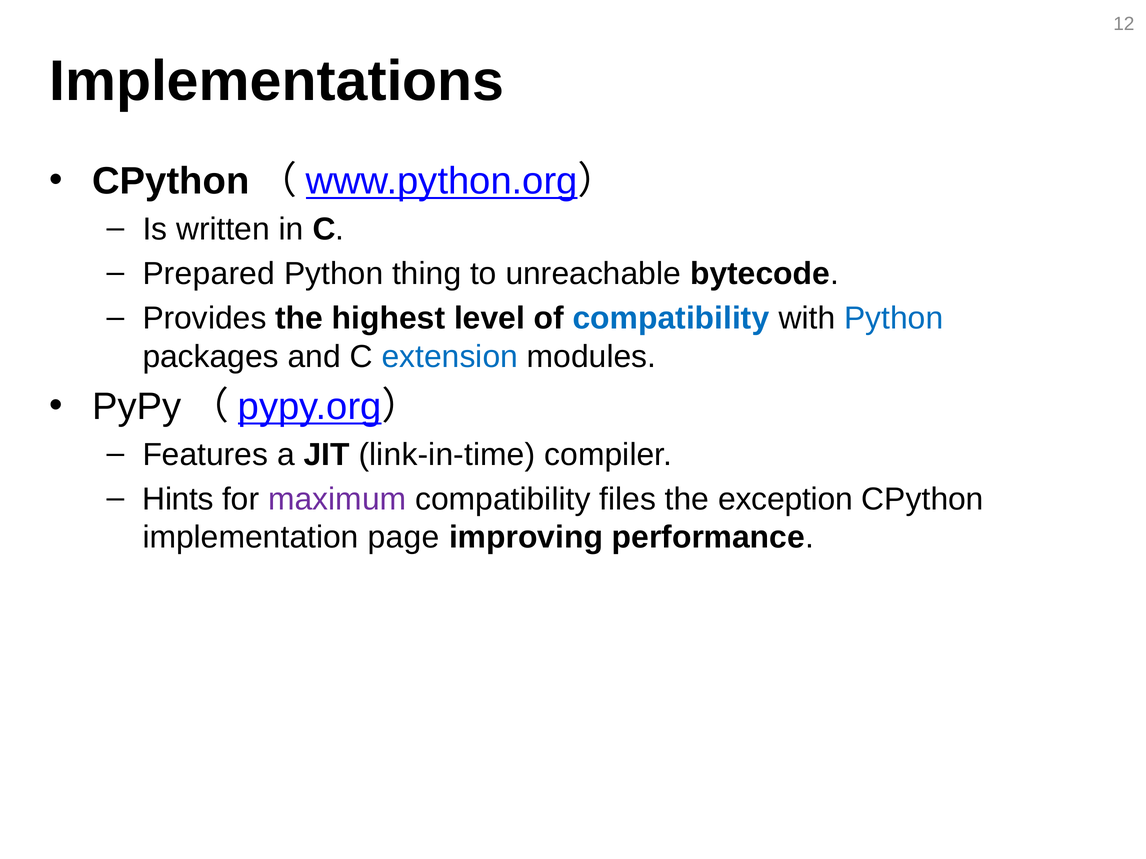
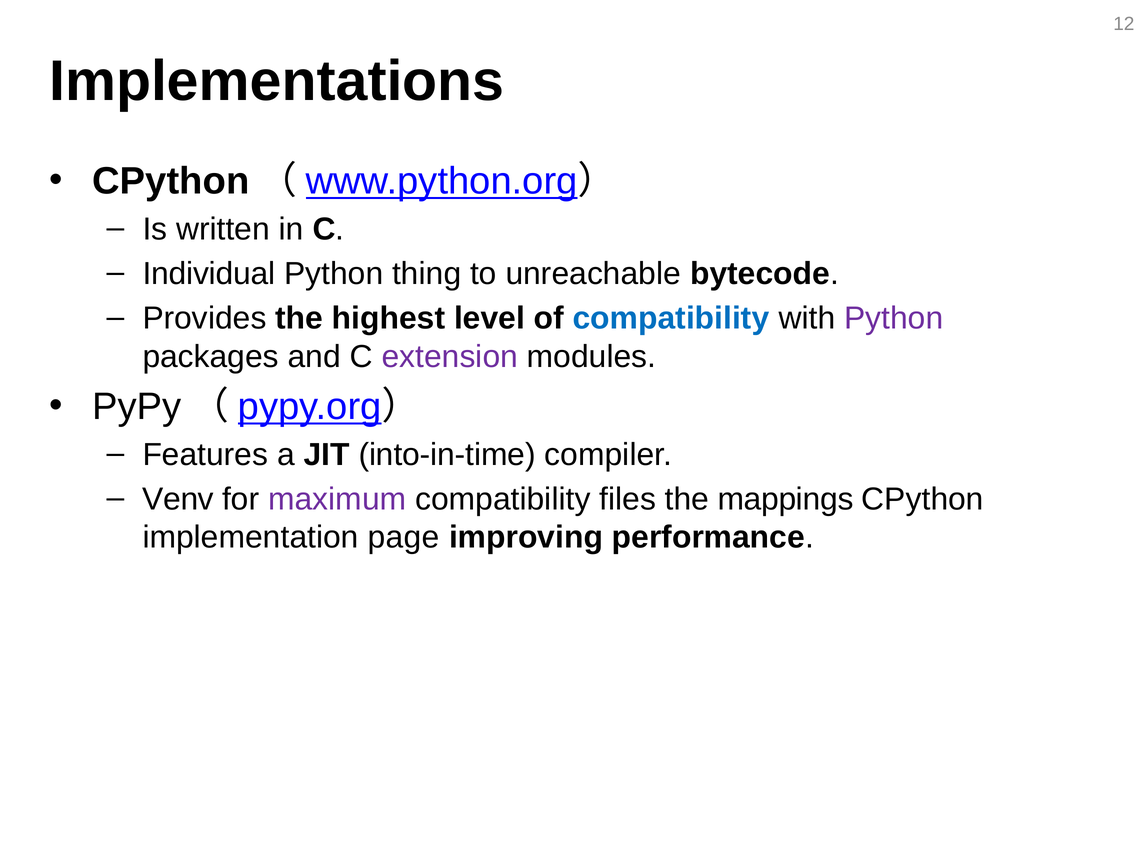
Prepared: Prepared -> Individual (209, 274)
Python colour: blue -> purple (894, 319)
extension colour: blue -> purple (450, 357)
link-in-time: link-in-time -> into-in-time (447, 455)
Hints: Hints -> Venv (178, 500)
exception: exception -> mappings (786, 500)
